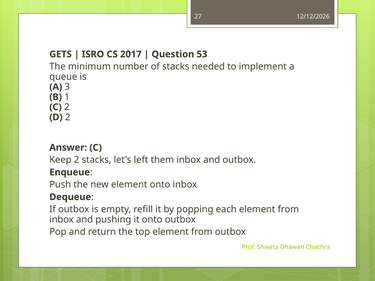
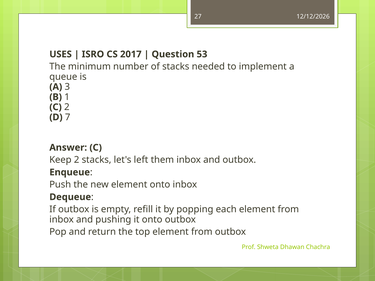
GETS: GETS -> USES (61, 54)
D 2: 2 -> 7 (68, 117)
